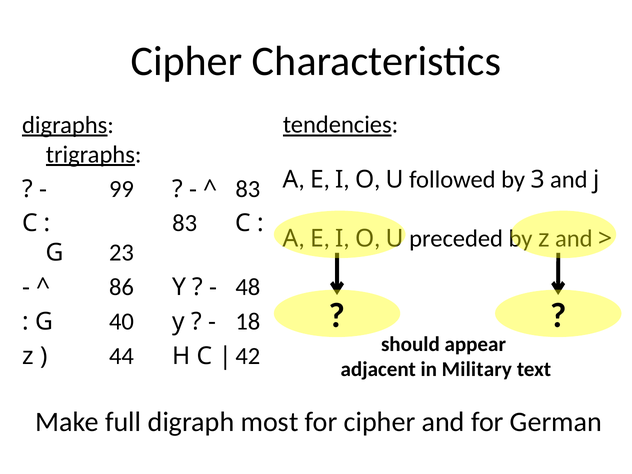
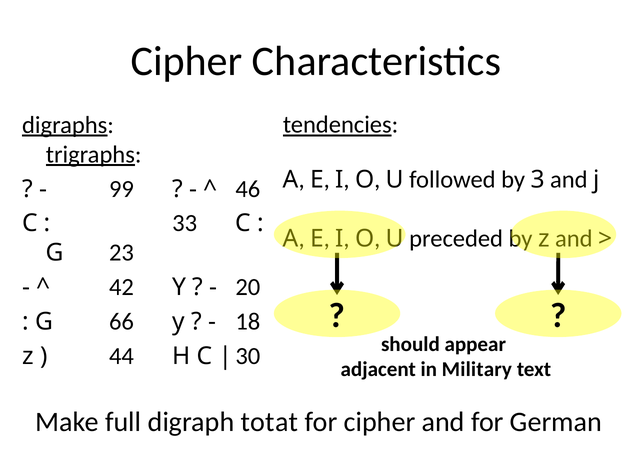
83: 83 -> 46 (248, 189)
83: 83 -> 33 (185, 223)
86: 86 -> 42 (121, 287)
48: 48 -> 20 (248, 287)
40: 40 -> 66 (121, 322)
42: 42 -> 30 (248, 356)
most: most -> totat (269, 422)
